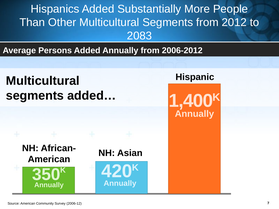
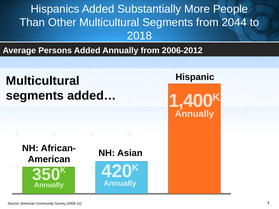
2012: 2012 -> 2044 (234, 22)
2083: 2083 -> 2018 (139, 36)
